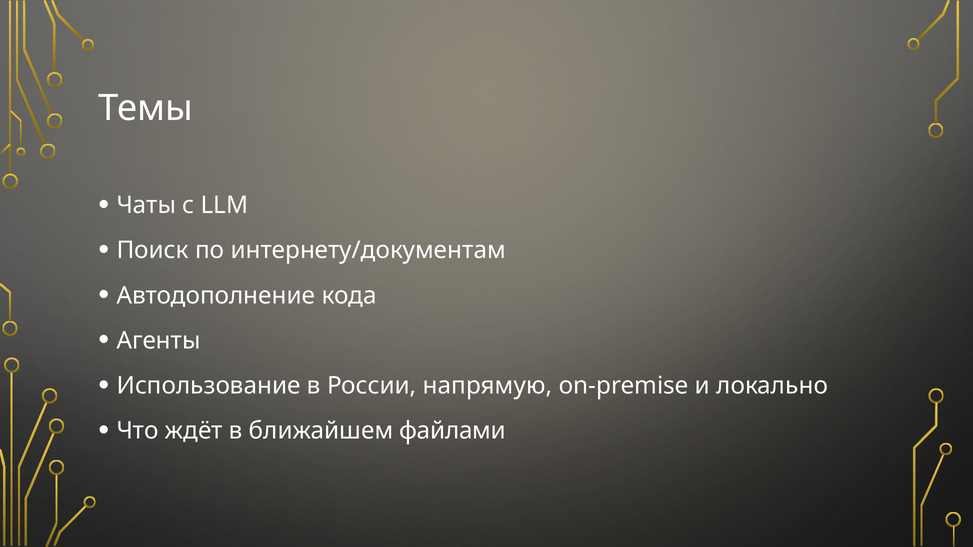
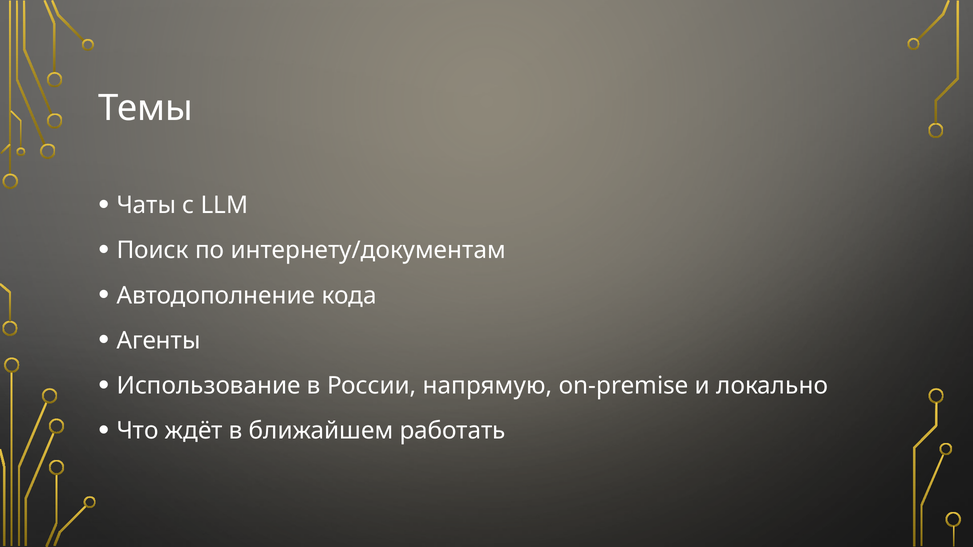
файлами: файлами -> работать (453, 431)
